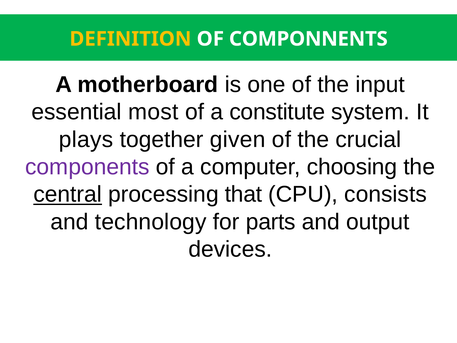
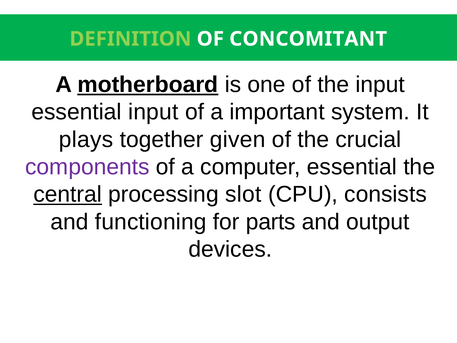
DEFINITION colour: yellow -> light green (130, 39)
COMPONNENTS: COMPONNENTS -> CONCOMITANT (308, 39)
motherboard underline: none -> present (148, 85)
essential most: most -> input (153, 112)
constitute: constitute -> important (277, 112)
computer choosing: choosing -> essential (352, 167)
that: that -> slot (243, 194)
technology: technology -> functioning (151, 222)
